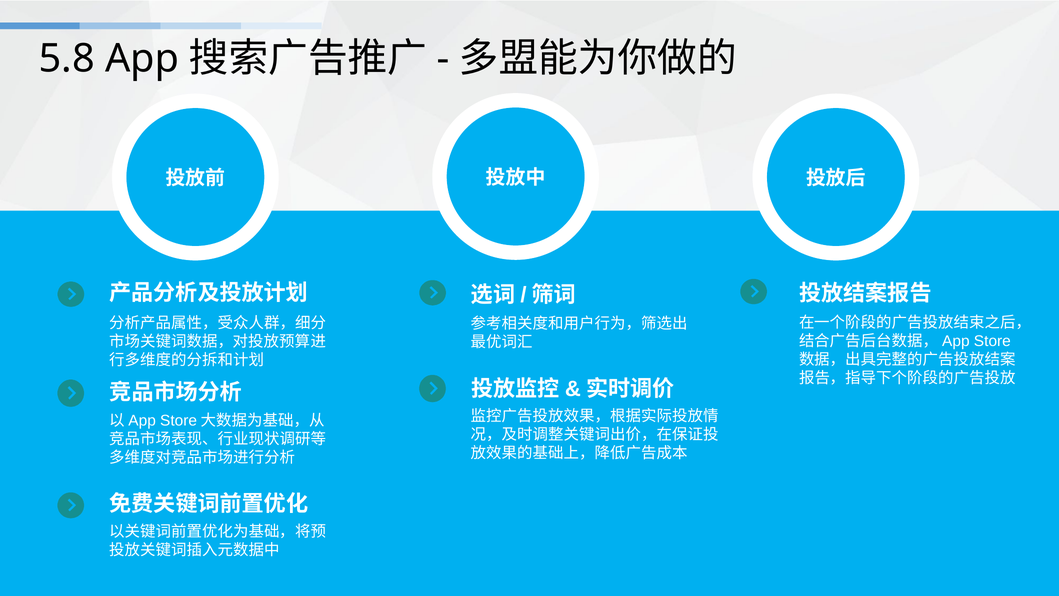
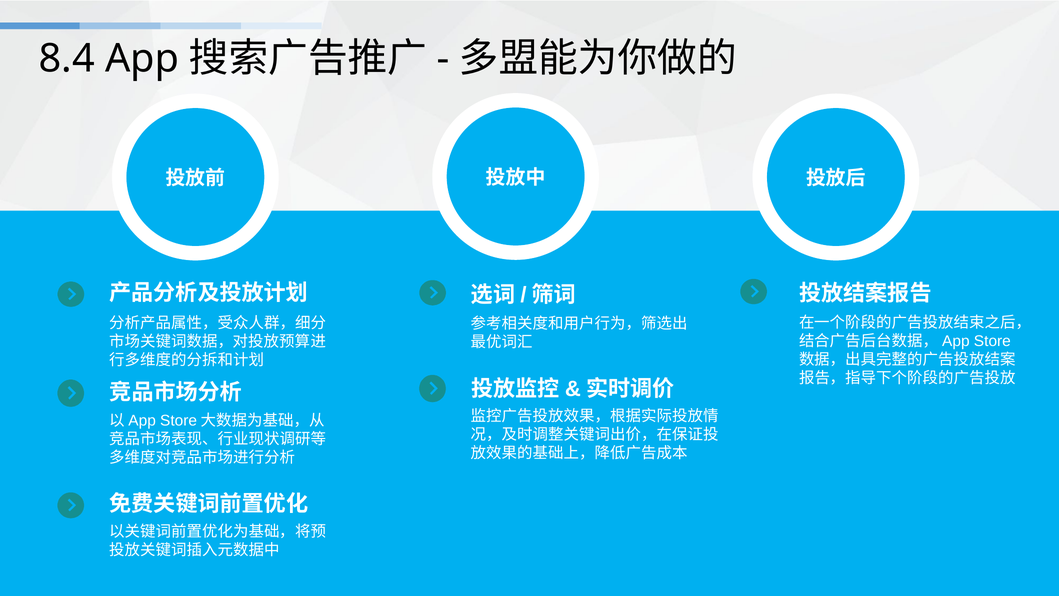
5.8: 5.8 -> 8.4 (67, 59)
